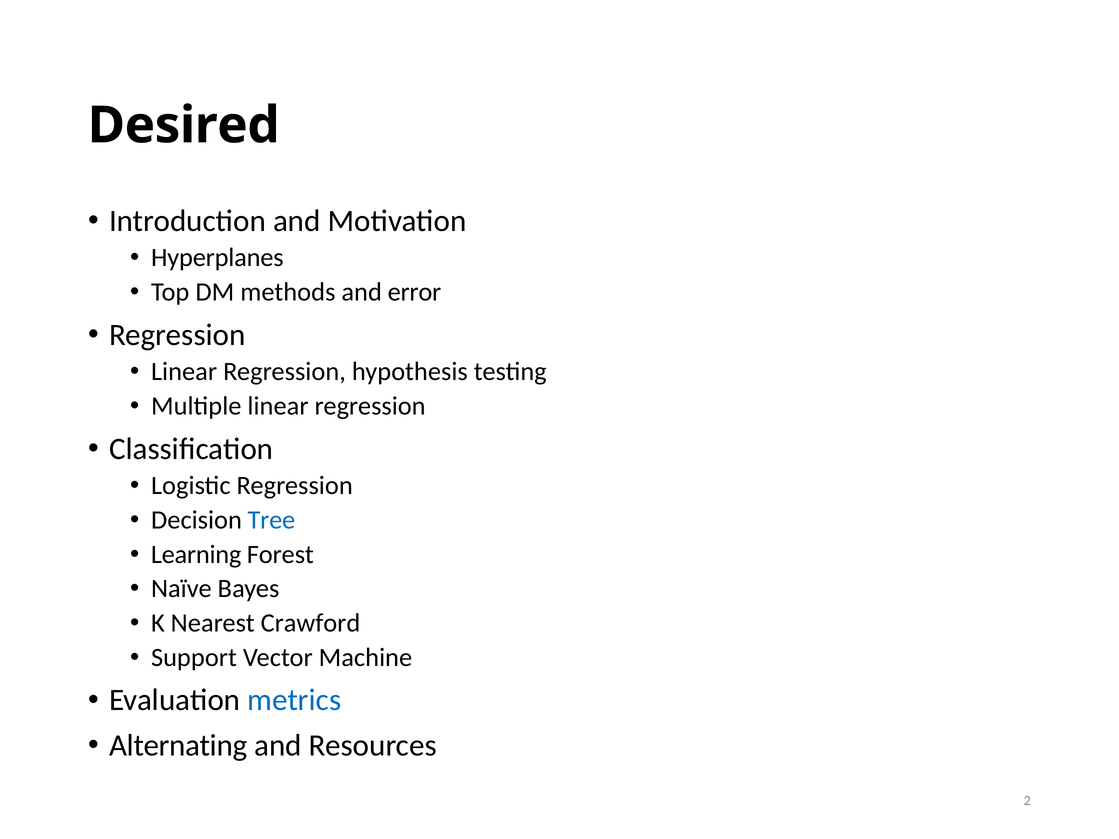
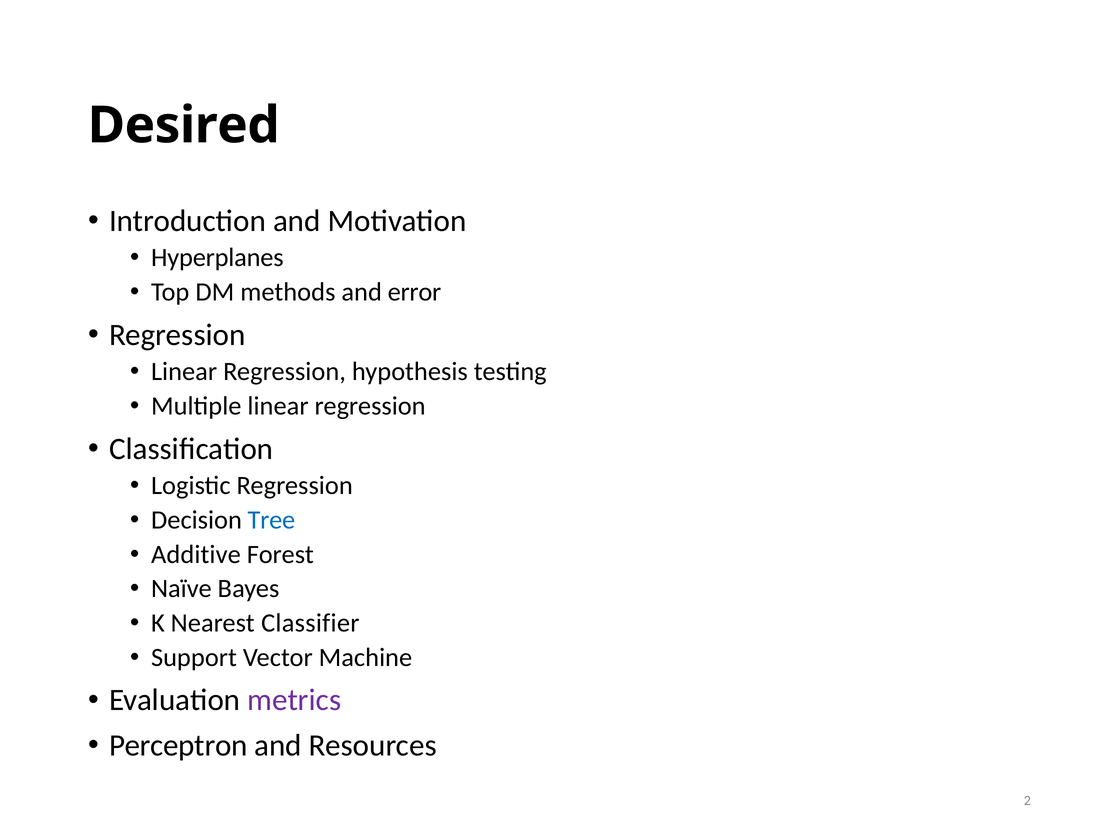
Learning: Learning -> Additive (196, 555)
Crawford: Crawford -> Classifier (310, 623)
metrics colour: blue -> purple (294, 700)
Alternating: Alternating -> Perceptron (178, 746)
